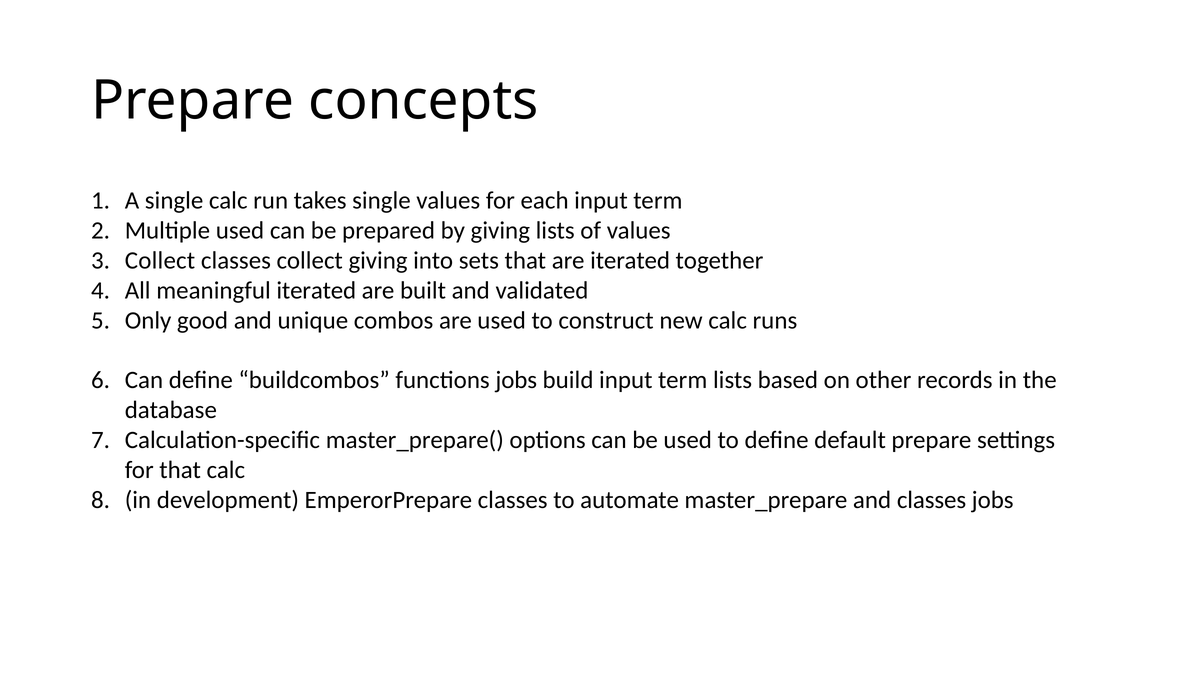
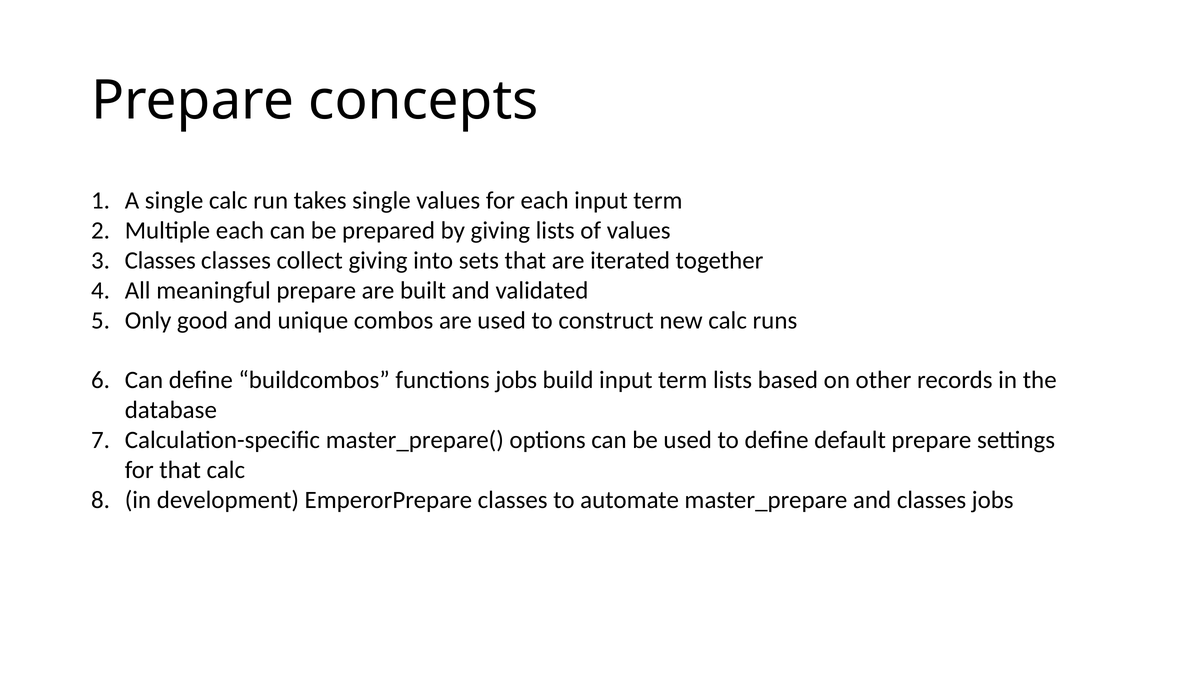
Multiple used: used -> each (240, 231)
Collect: Collect -> Classes (160, 261)
meaningful iterated: iterated -> prepare (316, 290)
